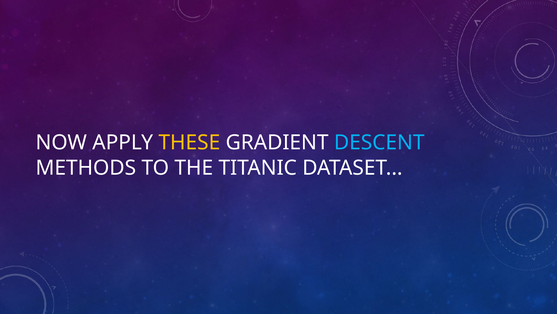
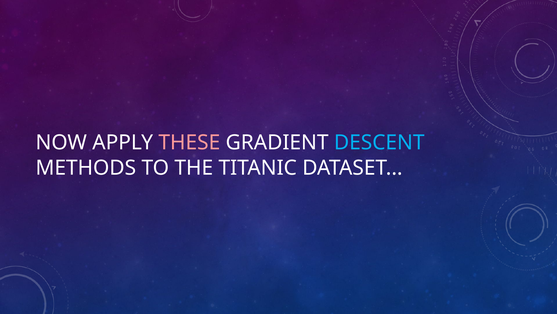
THESE colour: yellow -> pink (189, 142)
